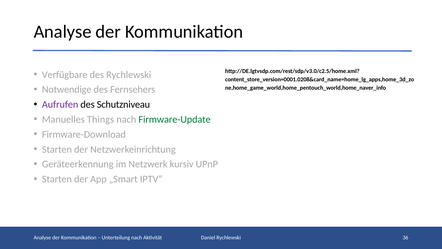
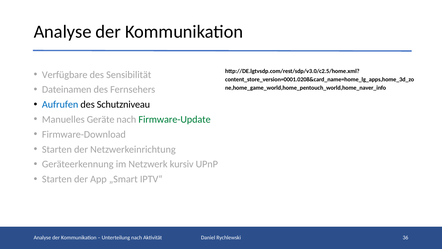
des Rychlewski: Rychlewski -> Sensibilität (129, 75)
Notwendige: Notwendige -> Dateinamen (67, 90)
Aufrufen colour: purple -> blue (60, 104)
Things: Things -> Geräte (101, 119)
